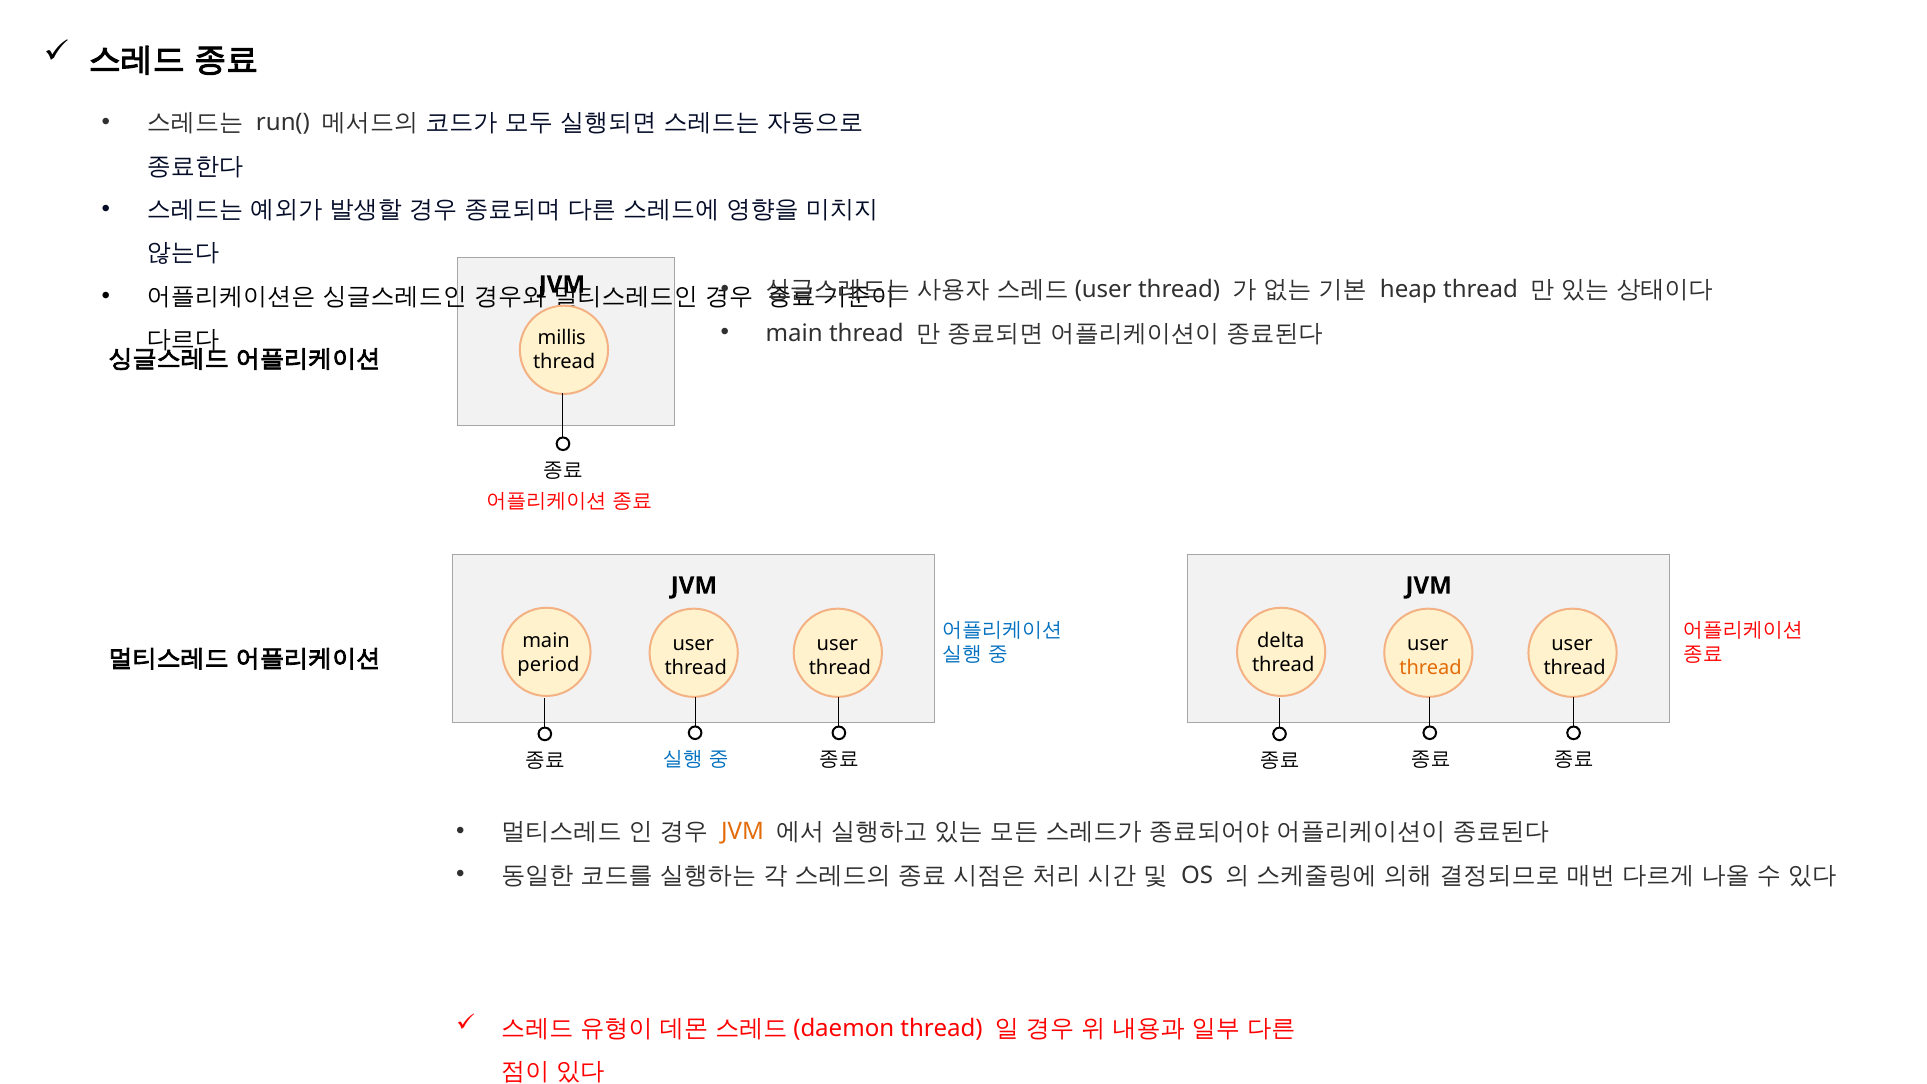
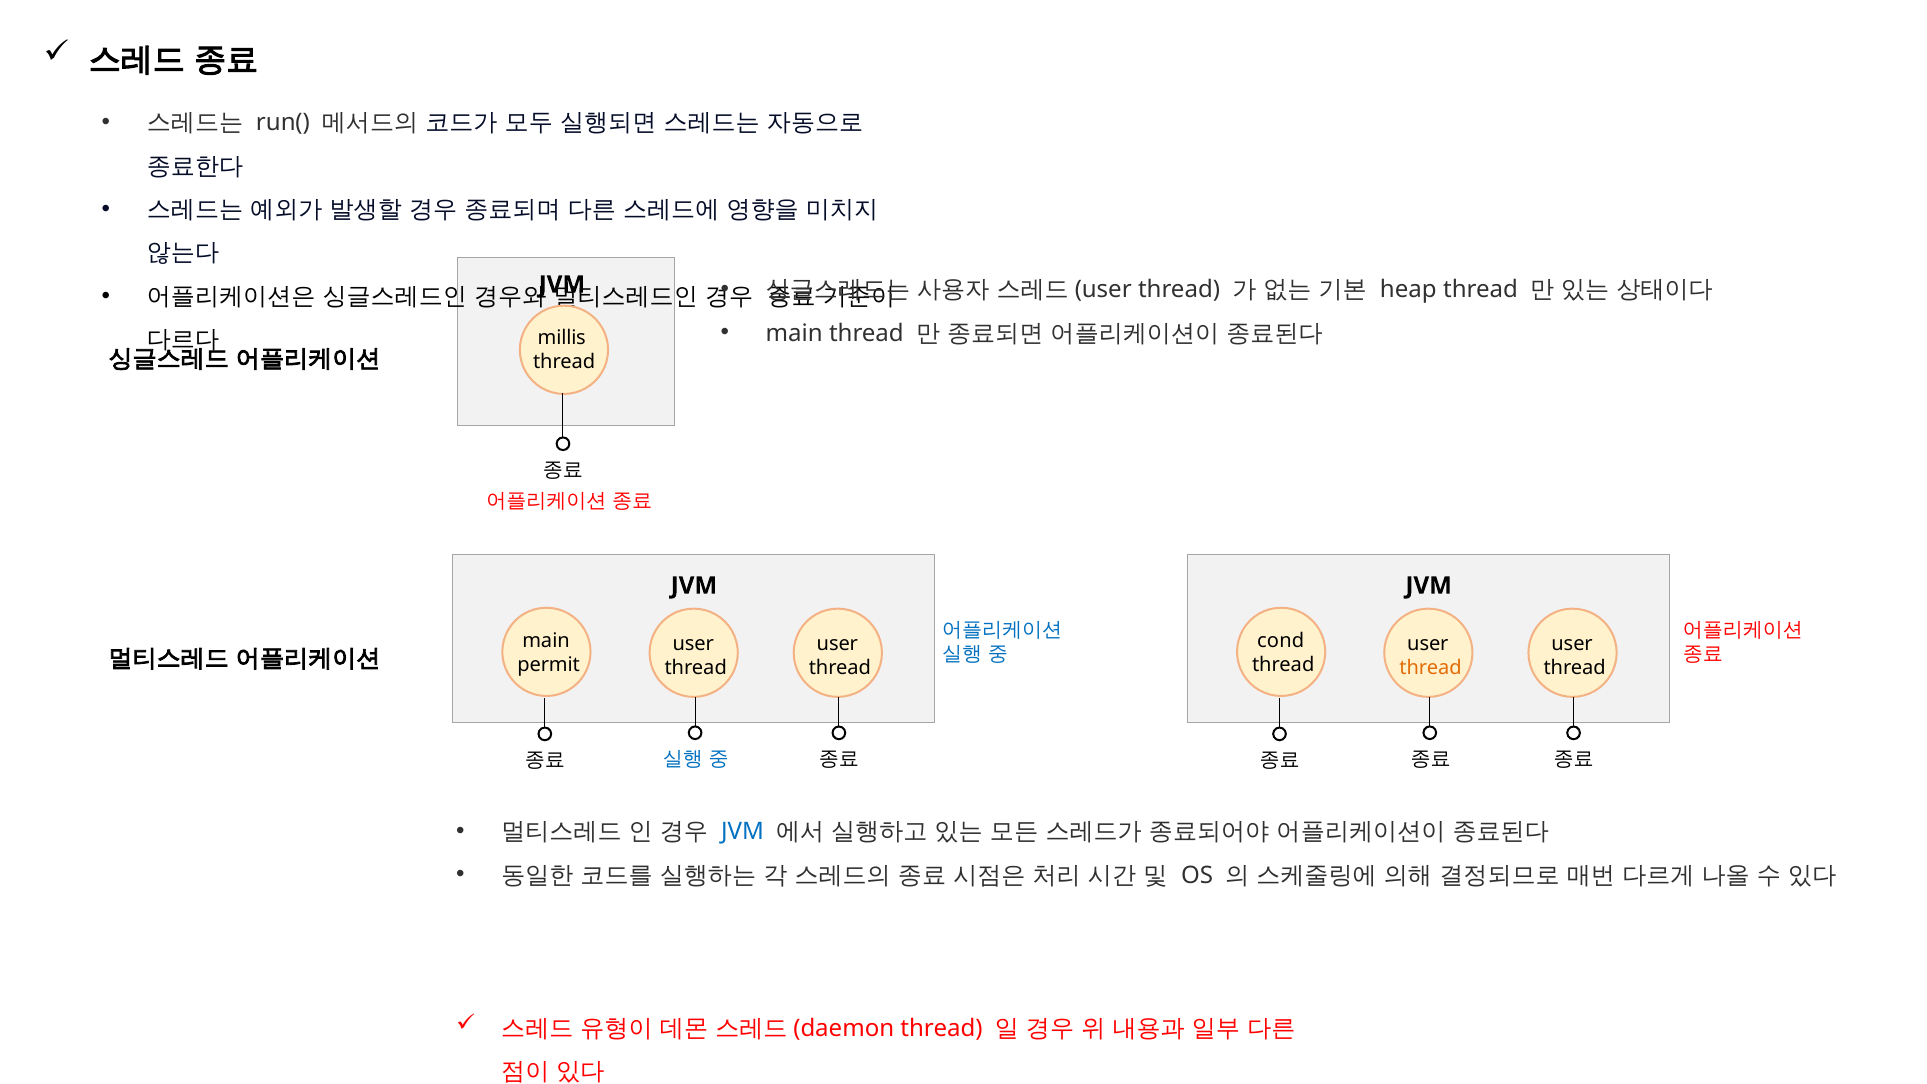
delta: delta -> cond (1281, 641)
period: period -> permit (549, 665)
JVM colour: orange -> blue (743, 832)
